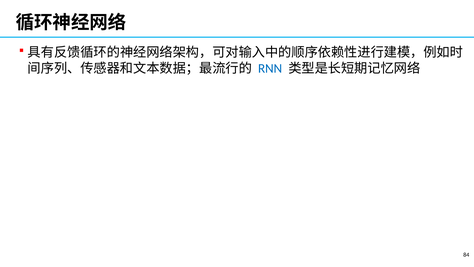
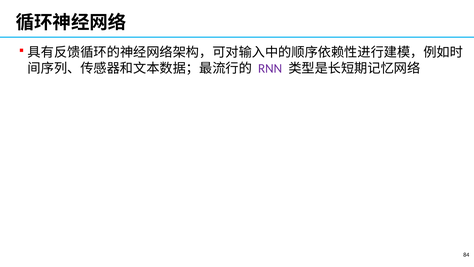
RNN colour: blue -> purple (270, 68)
